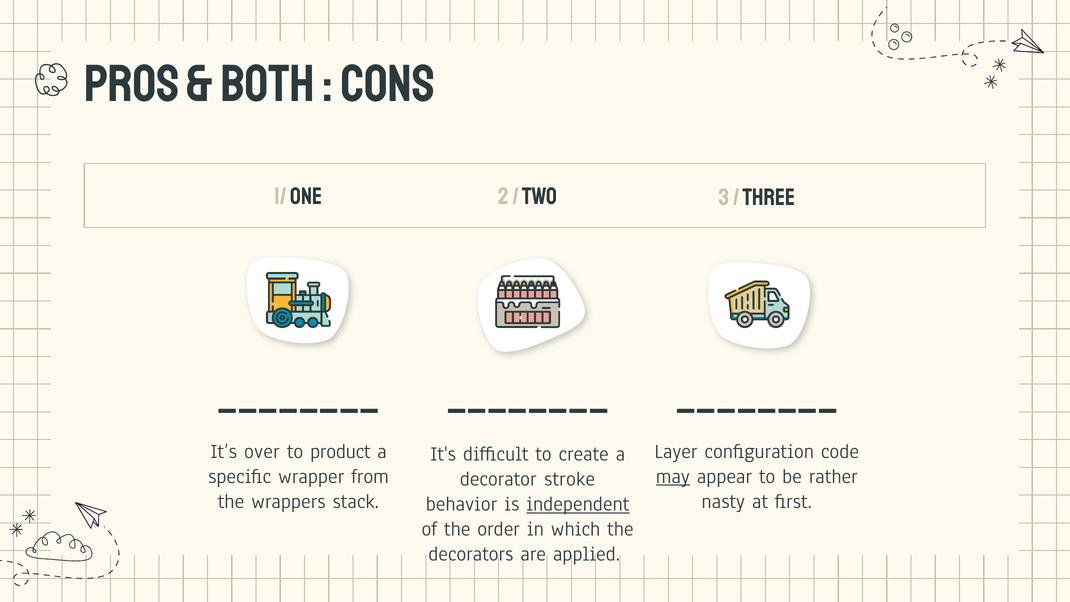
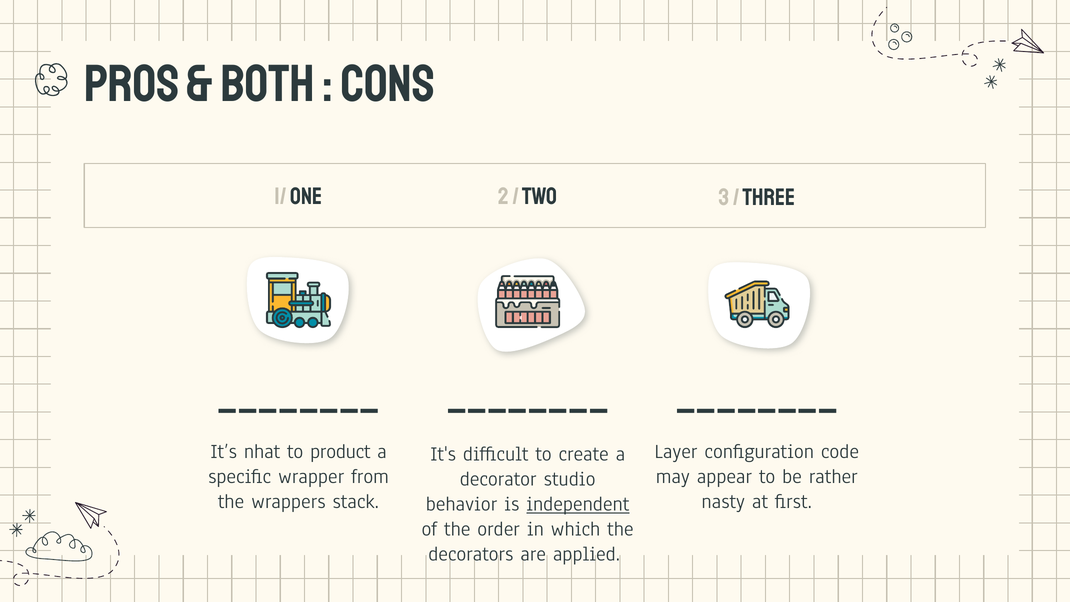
over: over -> nhat (262, 451)
may underline: present -> none (673, 476)
stroke: stroke -> studio (570, 479)
